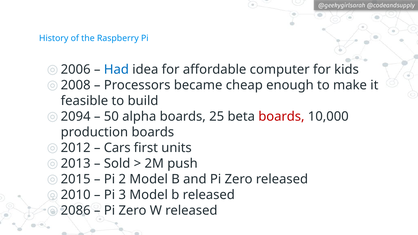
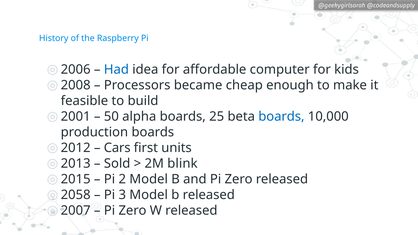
2094: 2094 -> 2001 (76, 117)
boards colour: red -> blue (281, 117)
push: push -> blink (182, 164)
2010: 2010 -> 2058 (76, 195)
2086: 2086 -> 2007 (76, 211)
